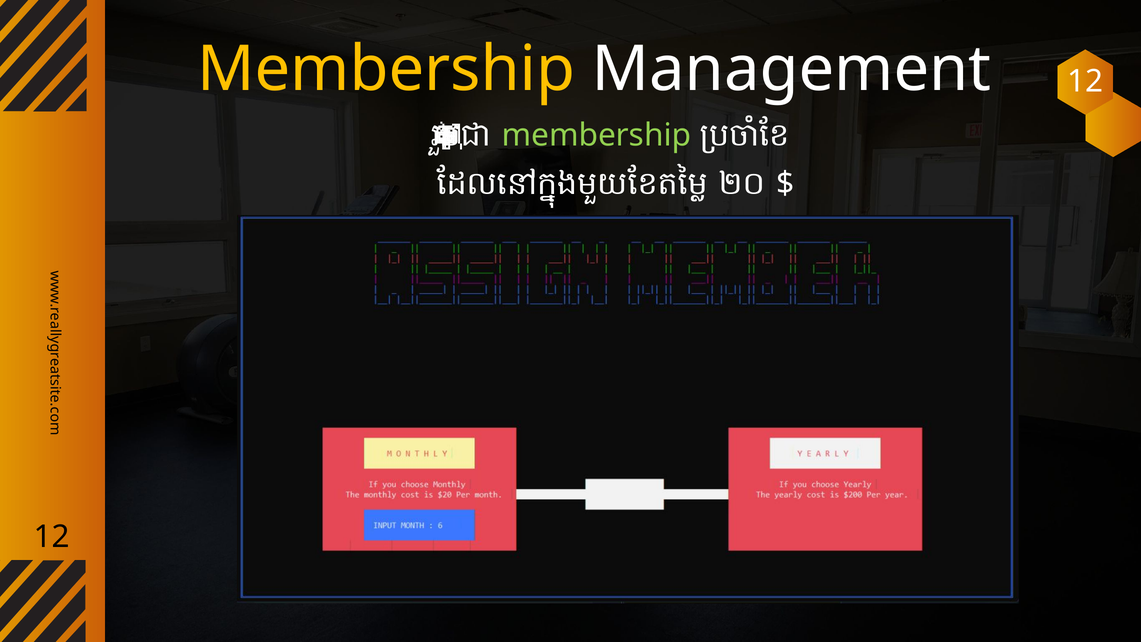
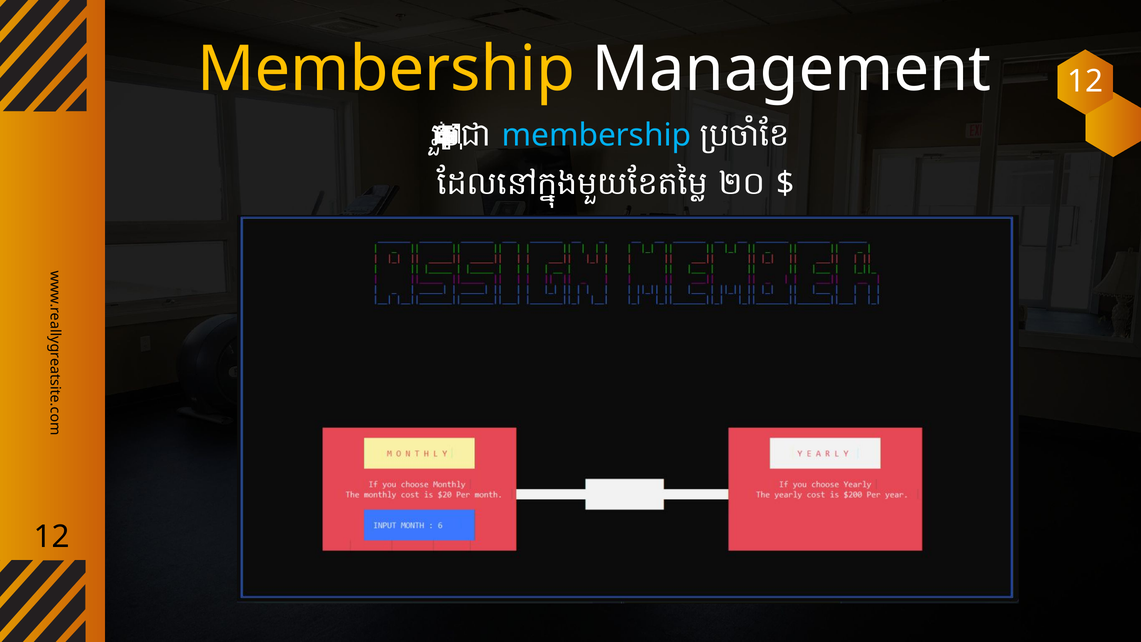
membership colour: light green -> light blue (596, 135)
